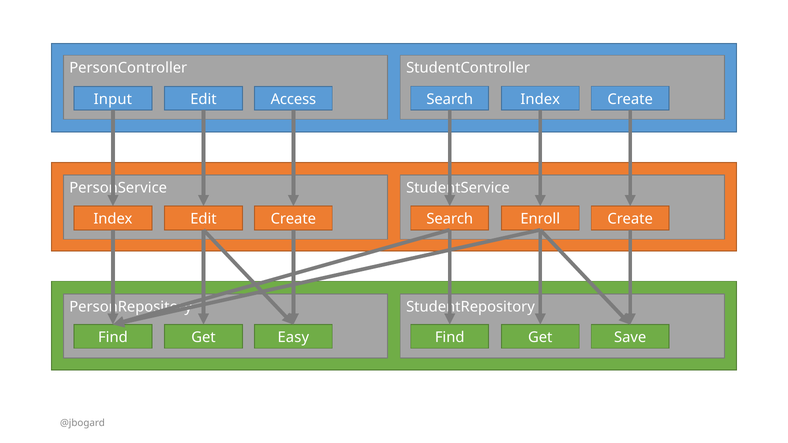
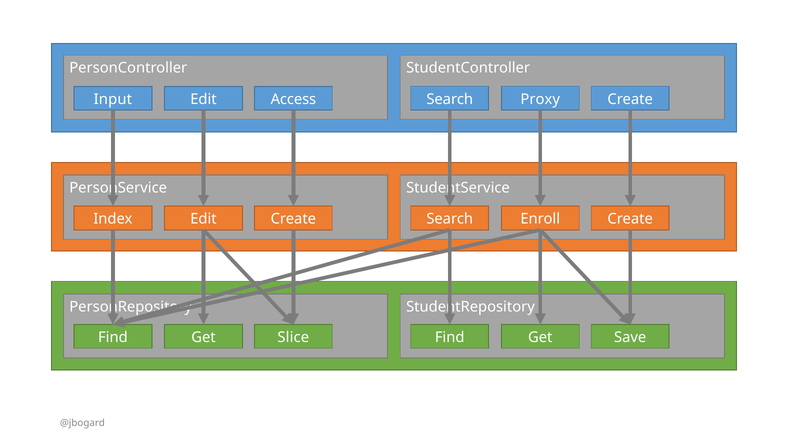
Search Index: Index -> Proxy (540, 99)
Easy: Easy -> Slice (293, 338)
